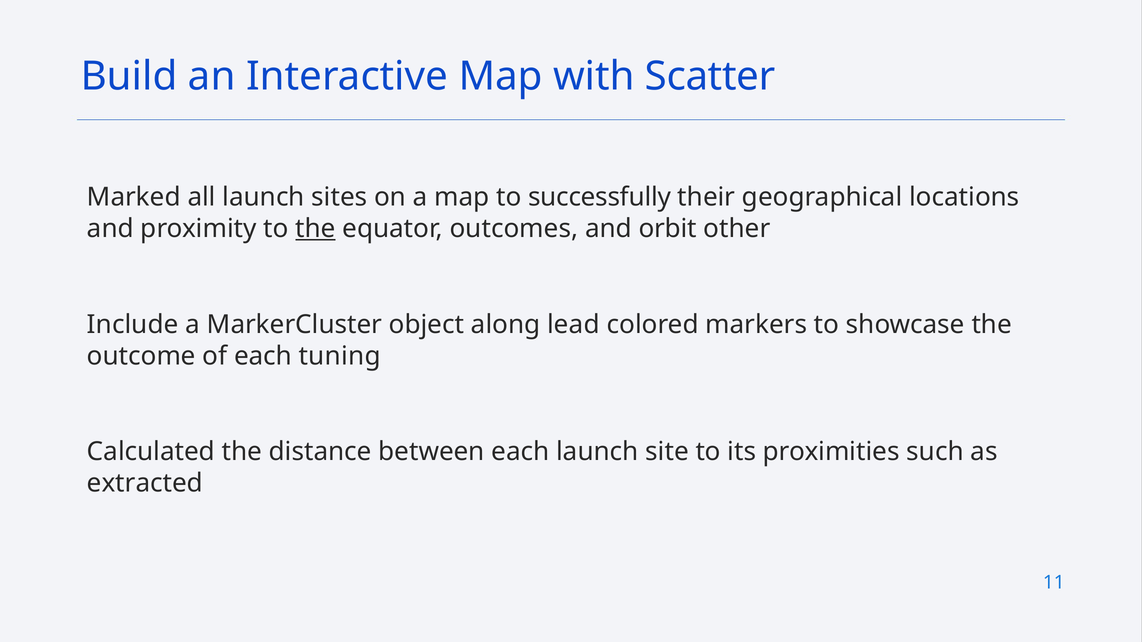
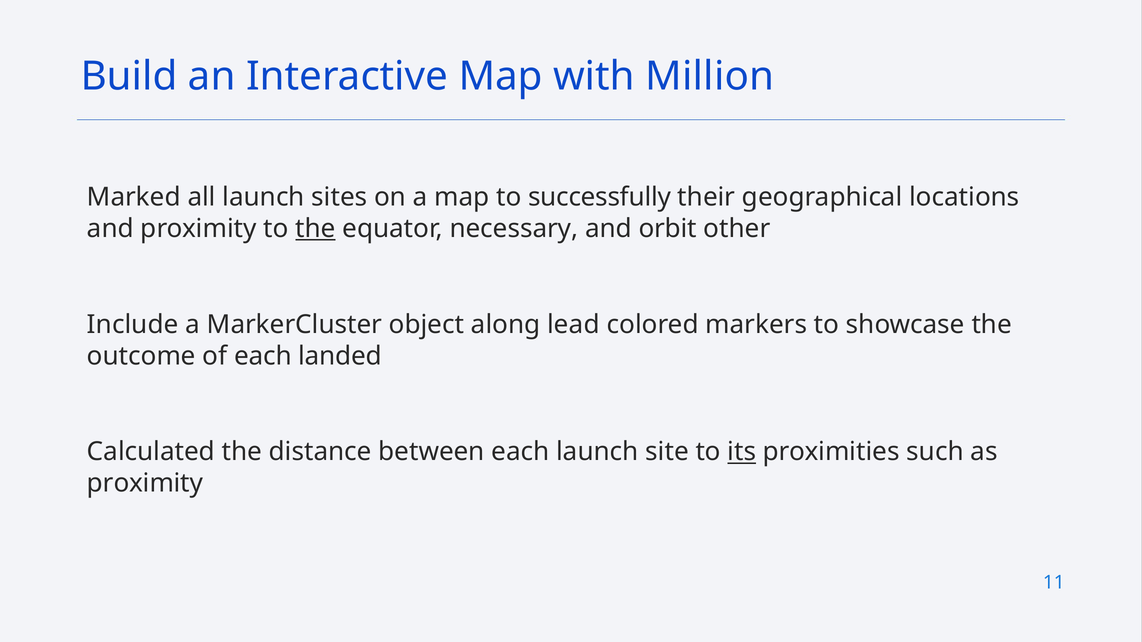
Scatter: Scatter -> Million (710, 76)
outcomes: outcomes -> necessary (514, 229)
tuning: tuning -> landed (340, 356)
its underline: none -> present (742, 452)
extracted: extracted -> proximity (145, 483)
